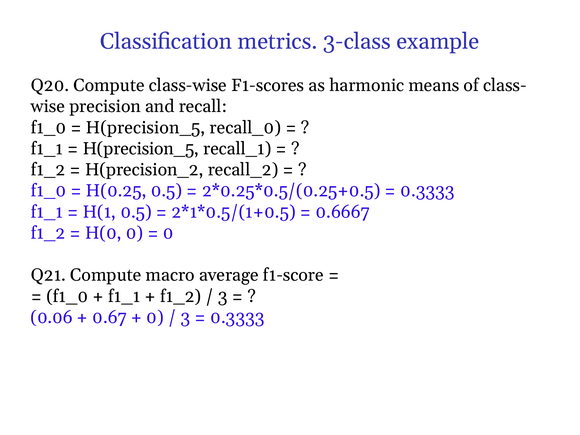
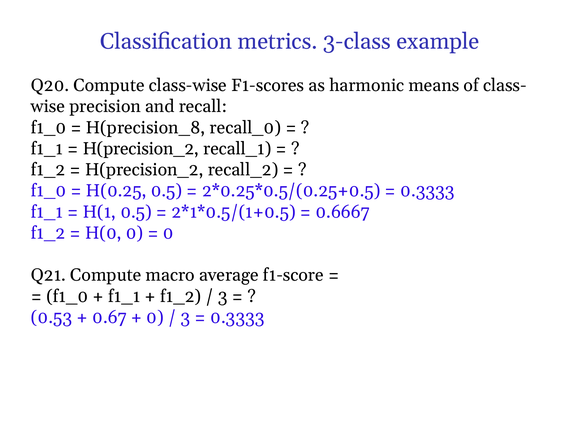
H(precision_5: H(precision_5 -> H(precision_8 (146, 128)
H(precision_5: H(precision_5 -> H(precision_2 (141, 149)
0.06: 0.06 -> 0.53 (52, 318)
